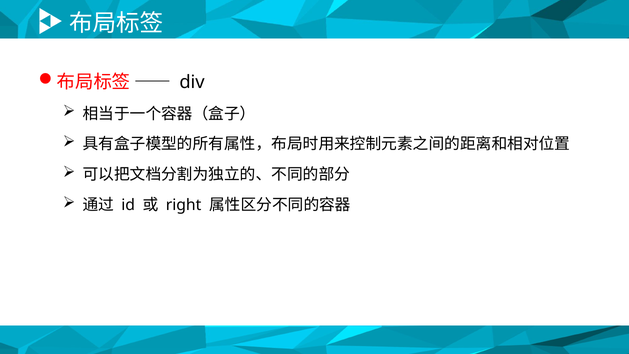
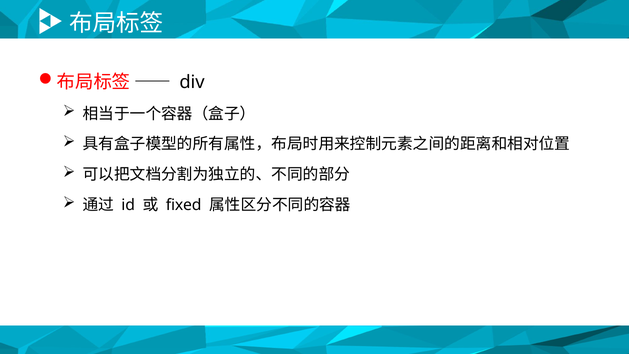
right: right -> fixed (184, 205)
